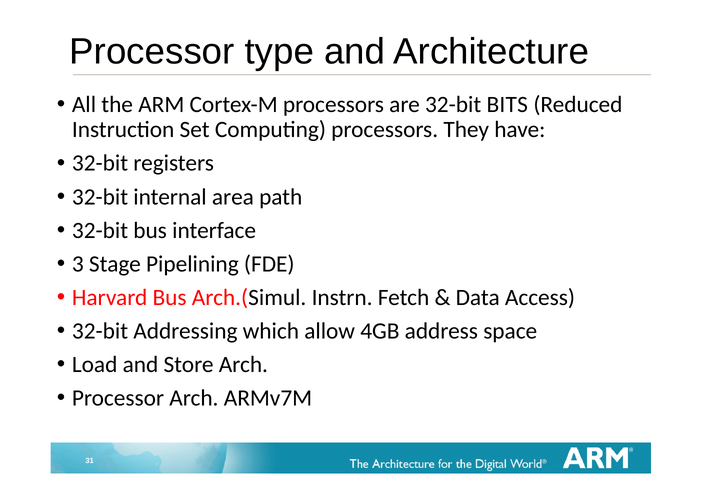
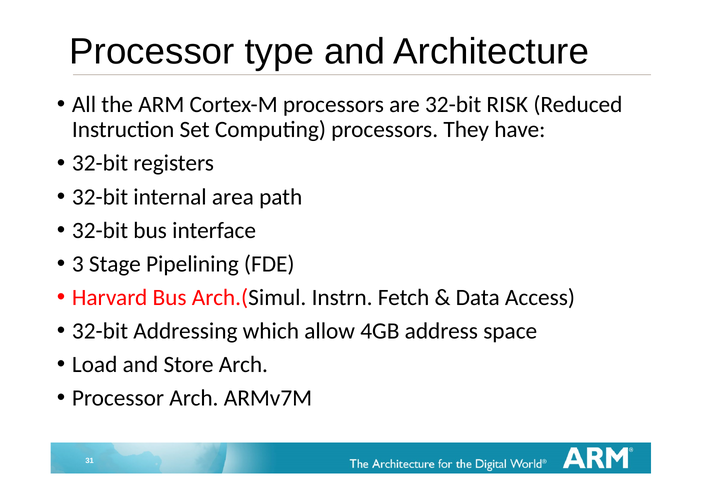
BITS: BITS -> RISK (507, 105)
